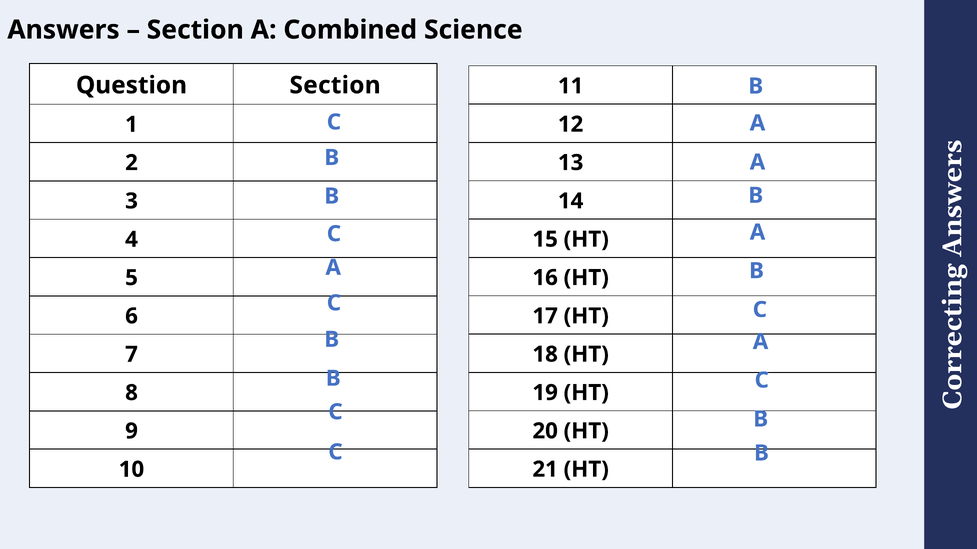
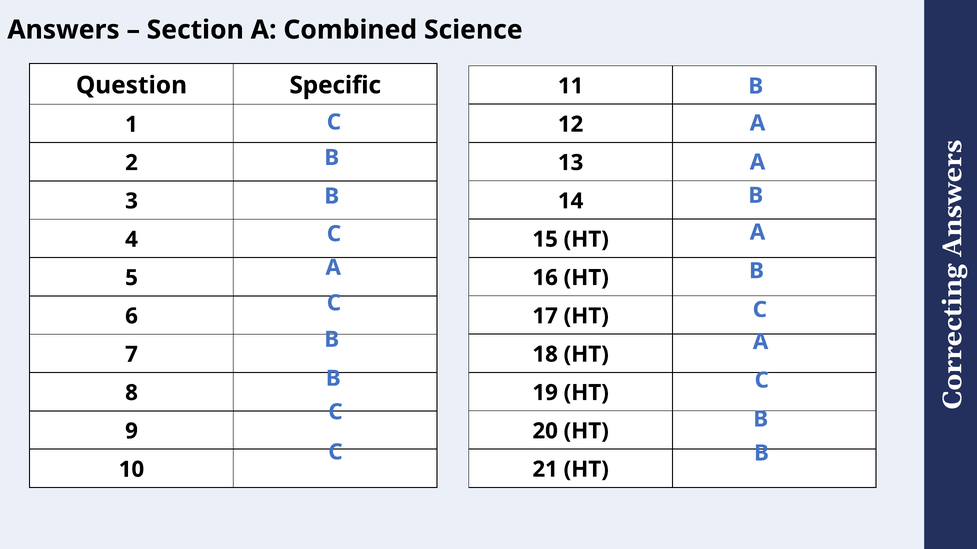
Question Section: Section -> Specific (335, 85)
